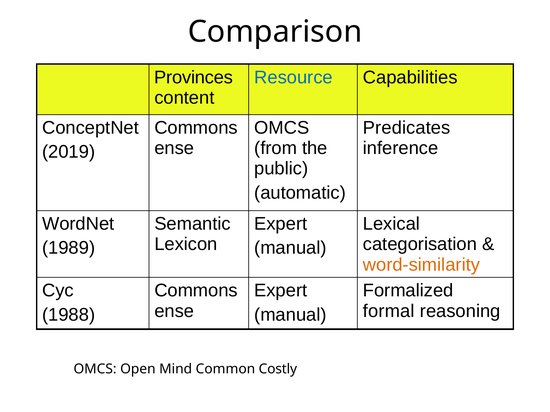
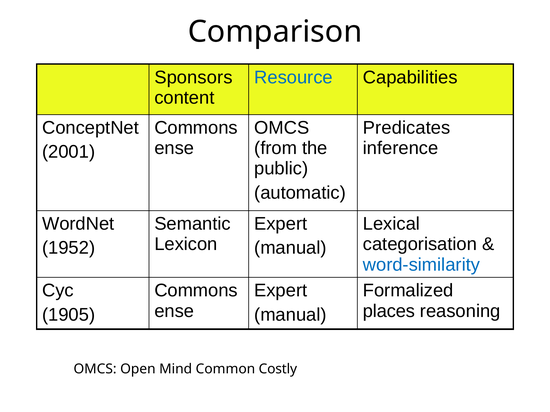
Provinces: Provinces -> Sponsors (193, 77)
2019: 2019 -> 2001 (69, 152)
1989: 1989 -> 1952 (69, 248)
word-similarity colour: orange -> blue (421, 265)
formal: formal -> places (389, 311)
1988: 1988 -> 1905 (69, 315)
